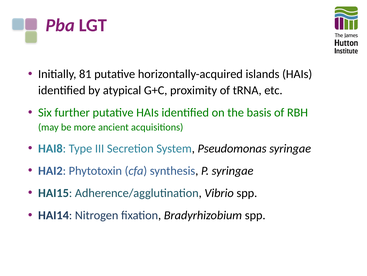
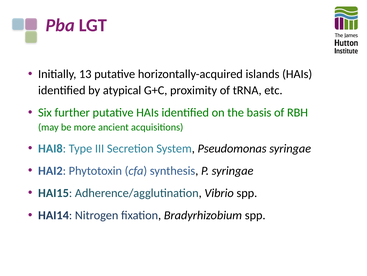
81: 81 -> 13 (85, 74)
